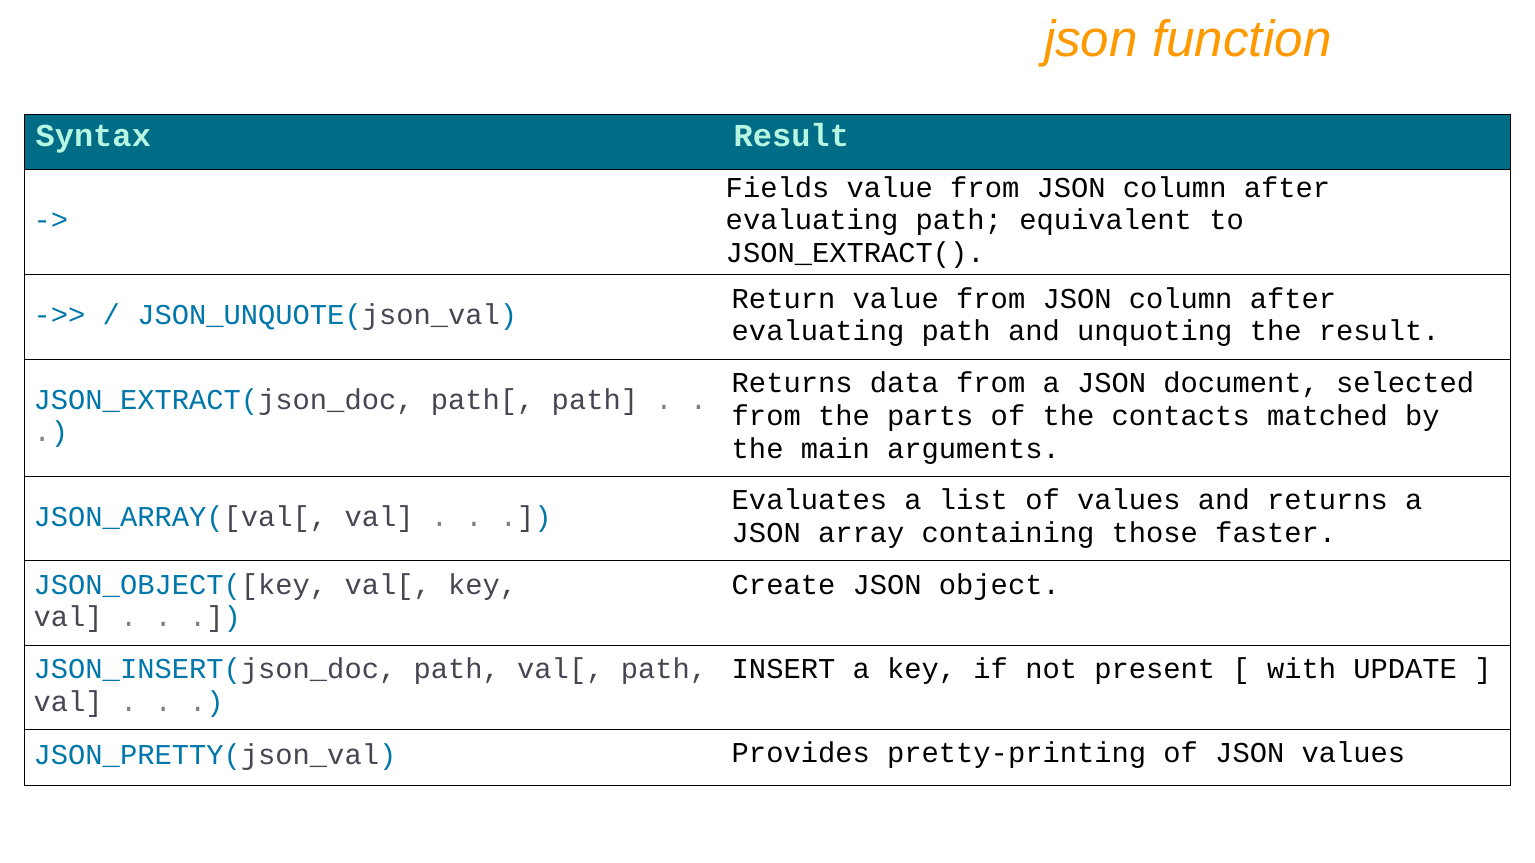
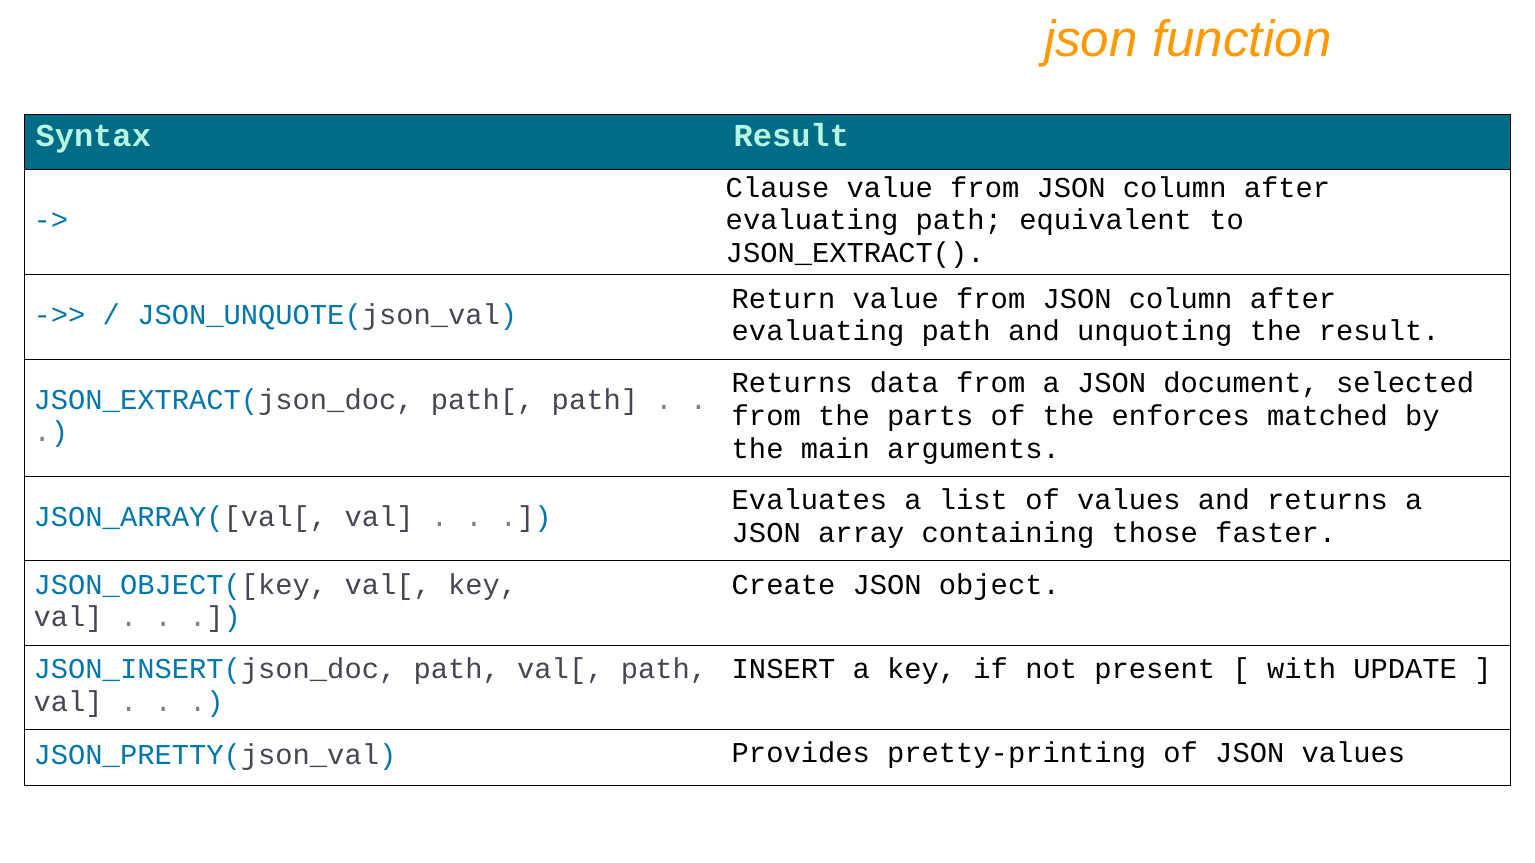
Fields: Fields -> Clause (778, 188)
contacts: contacts -> enforces (1181, 416)
